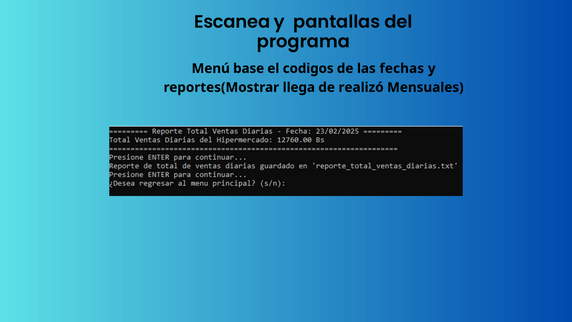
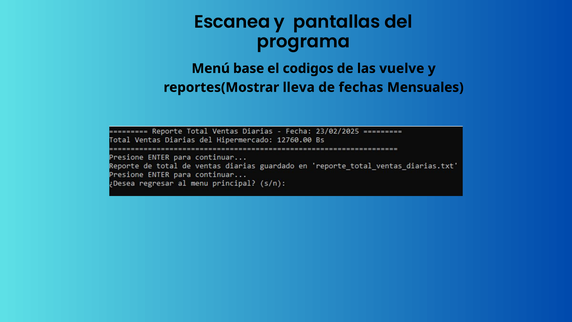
fechas: fechas -> vuelve (402, 68)
llega: llega -> lleva (299, 87)
realizó: realizó -> fechas (361, 87)
